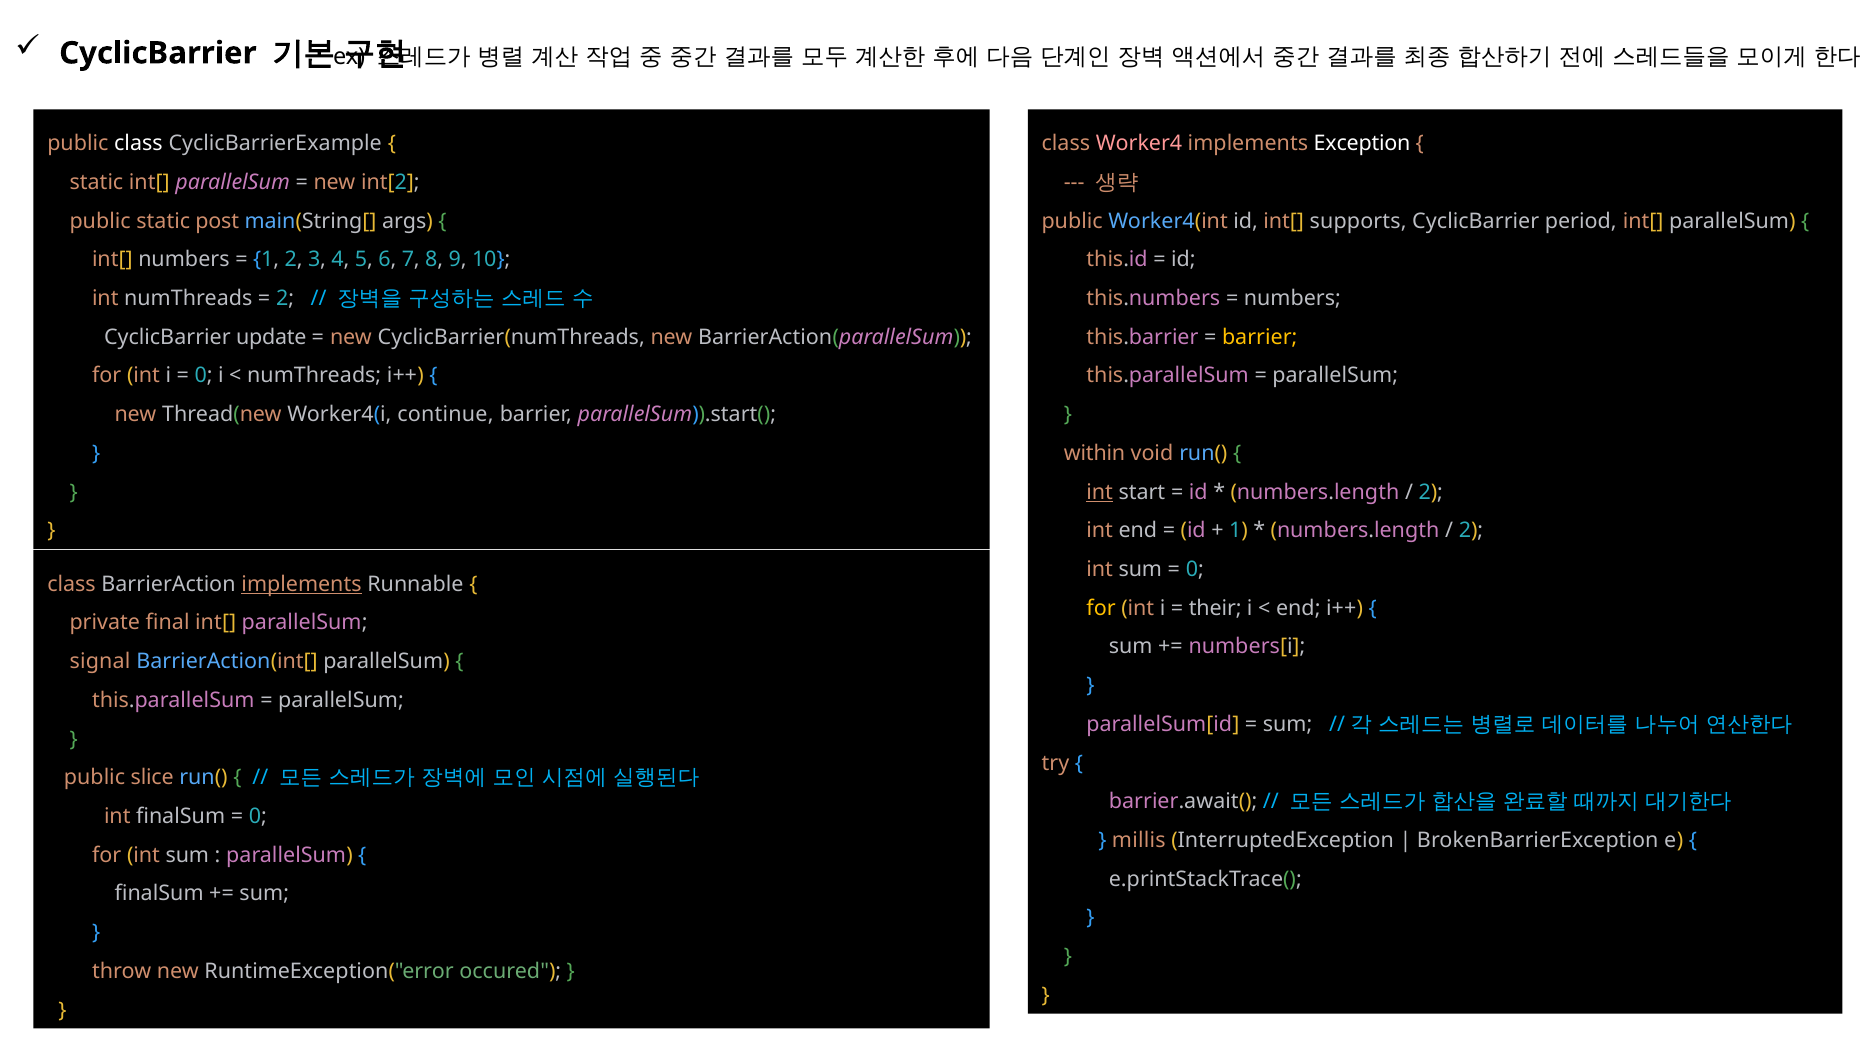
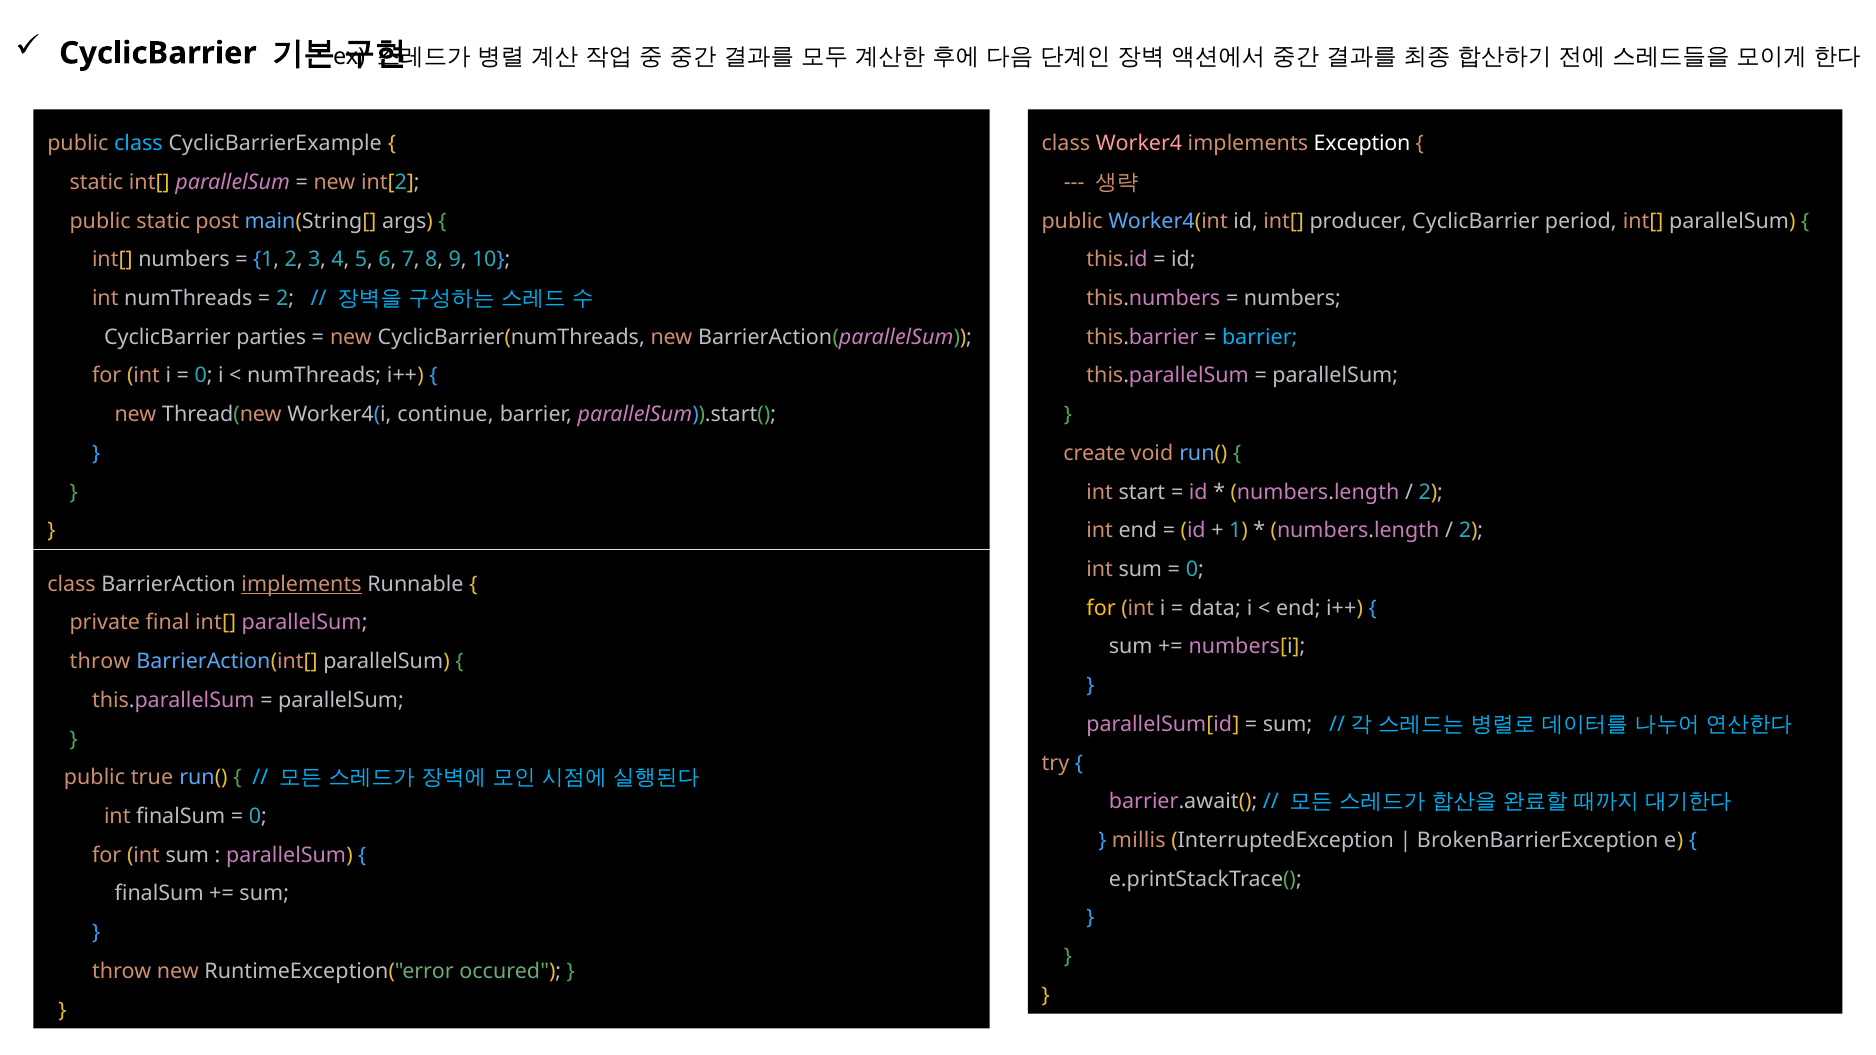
class colour: white -> light blue (138, 144)
supports: supports -> producer (1358, 221)
update: update -> parties (271, 337)
barrier colour: yellow -> light blue (1260, 337)
within: within -> create (1095, 453)
int underline: present -> none (1100, 492)
their: their -> data (1215, 608)
signal: signal -> throw (100, 662)
slice: slice -> true (152, 778)
